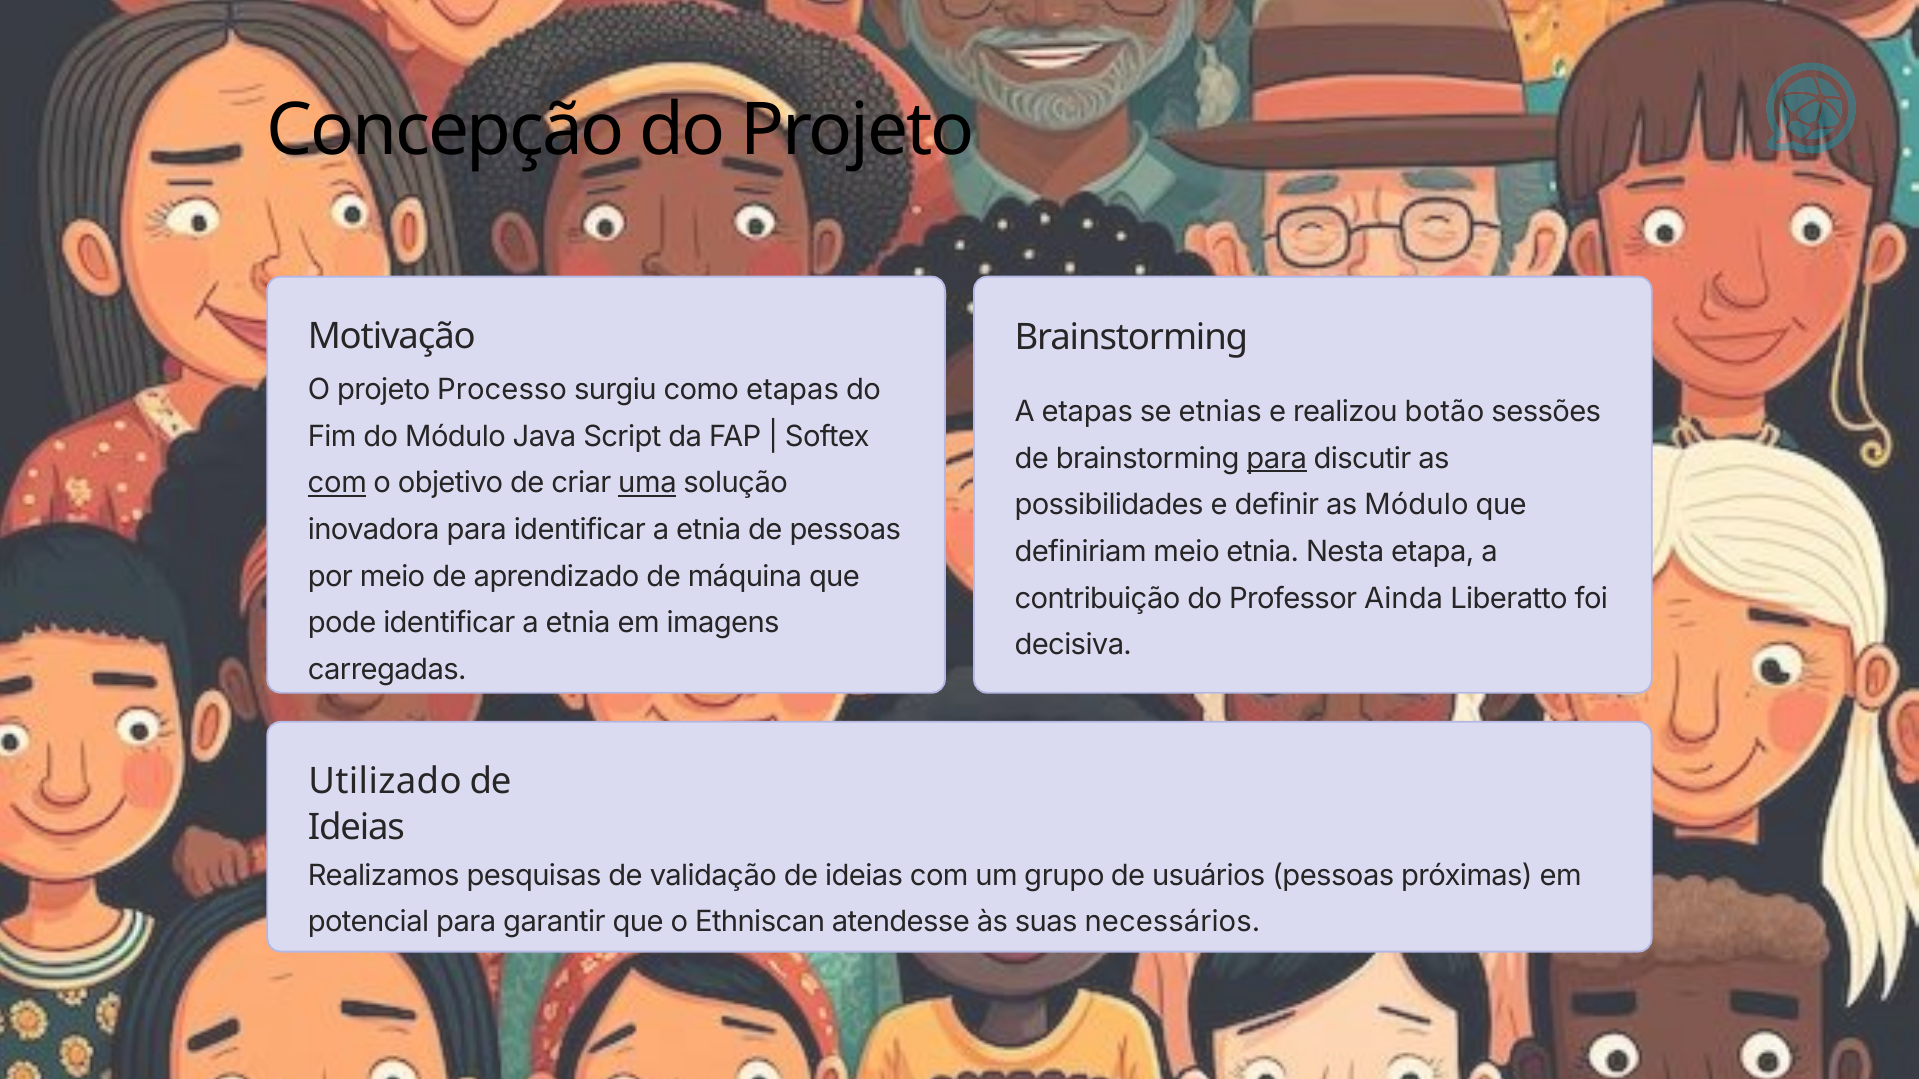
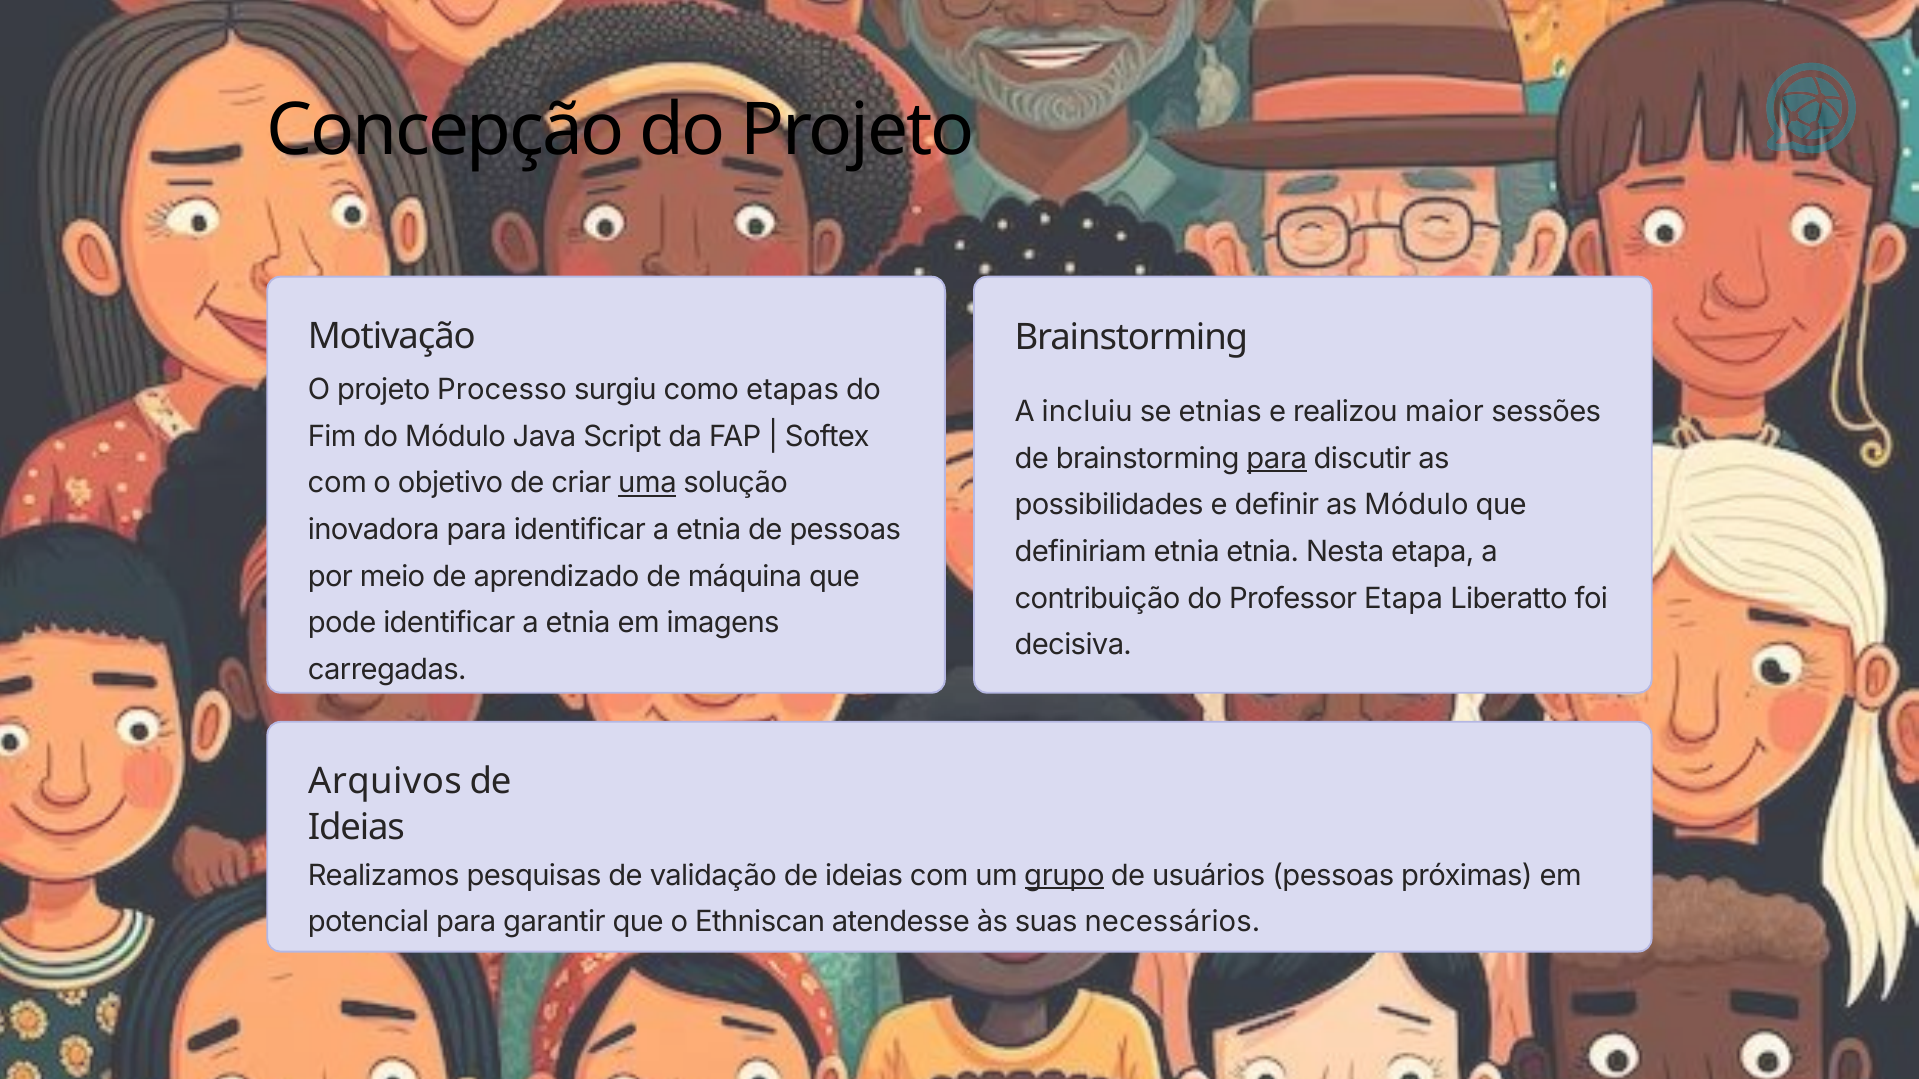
A etapas: etapas -> incluiu (1087, 412)
botão: botão -> maior (1444, 412)
com underline: present -> none (337, 484)
definiriam meio: meio -> etnia (1187, 552)
Professor Ainda: Ainda -> Etapa (1404, 599)
Utilizado: Utilizado -> Arquivos (385, 782)
grupo underline: none -> present (1064, 876)
